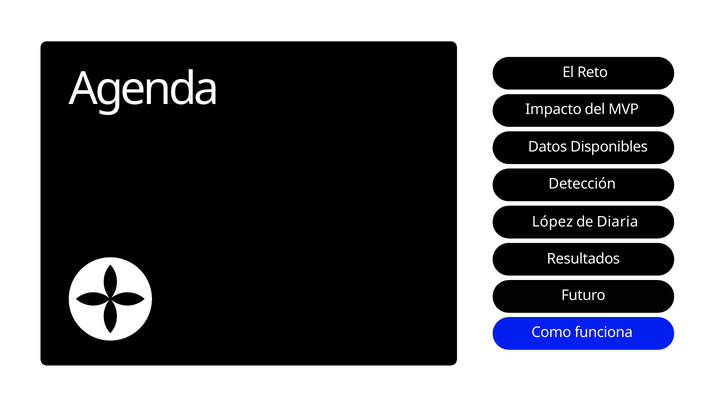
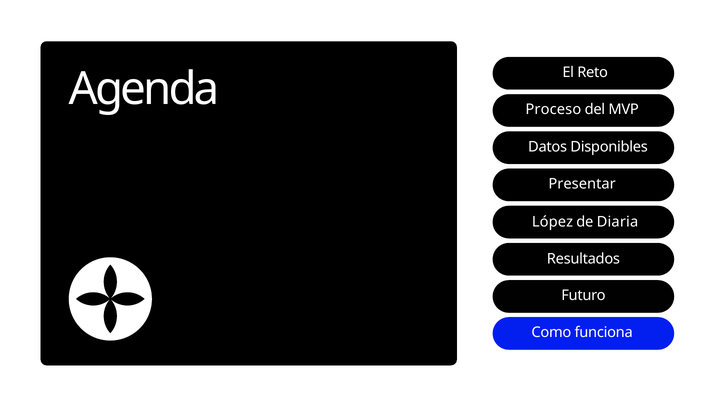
Impacto: Impacto -> Proceso (553, 109)
Detección: Detección -> Presentar (582, 184)
